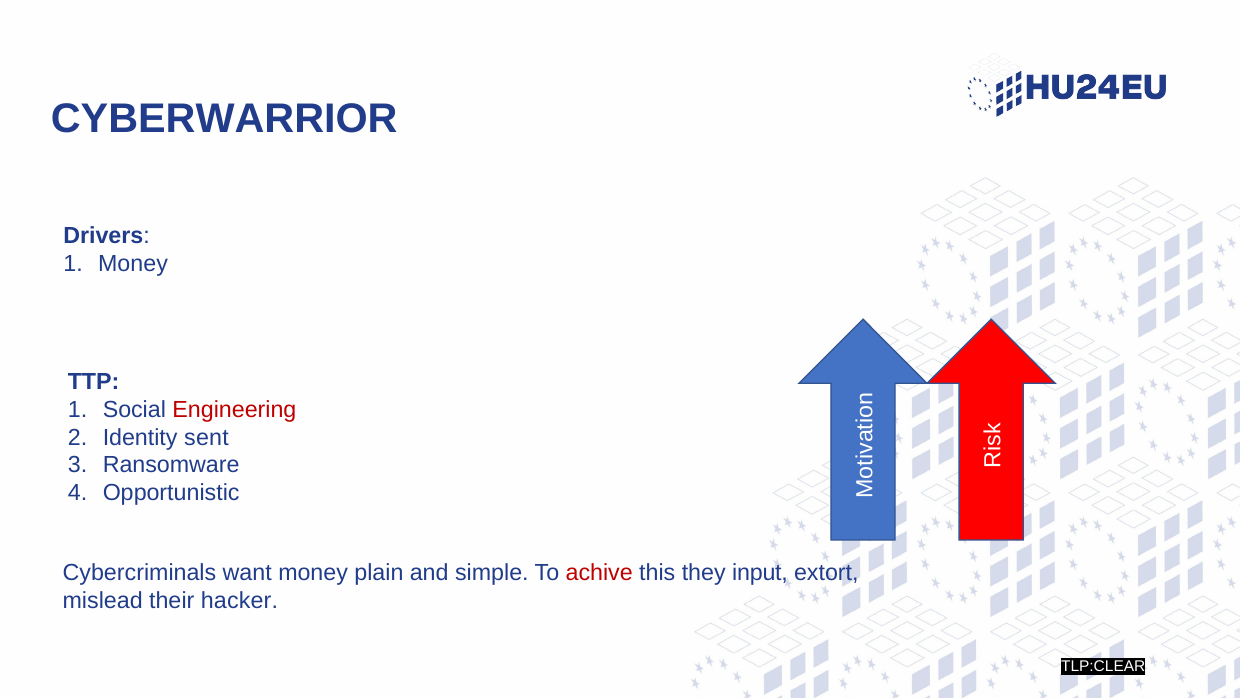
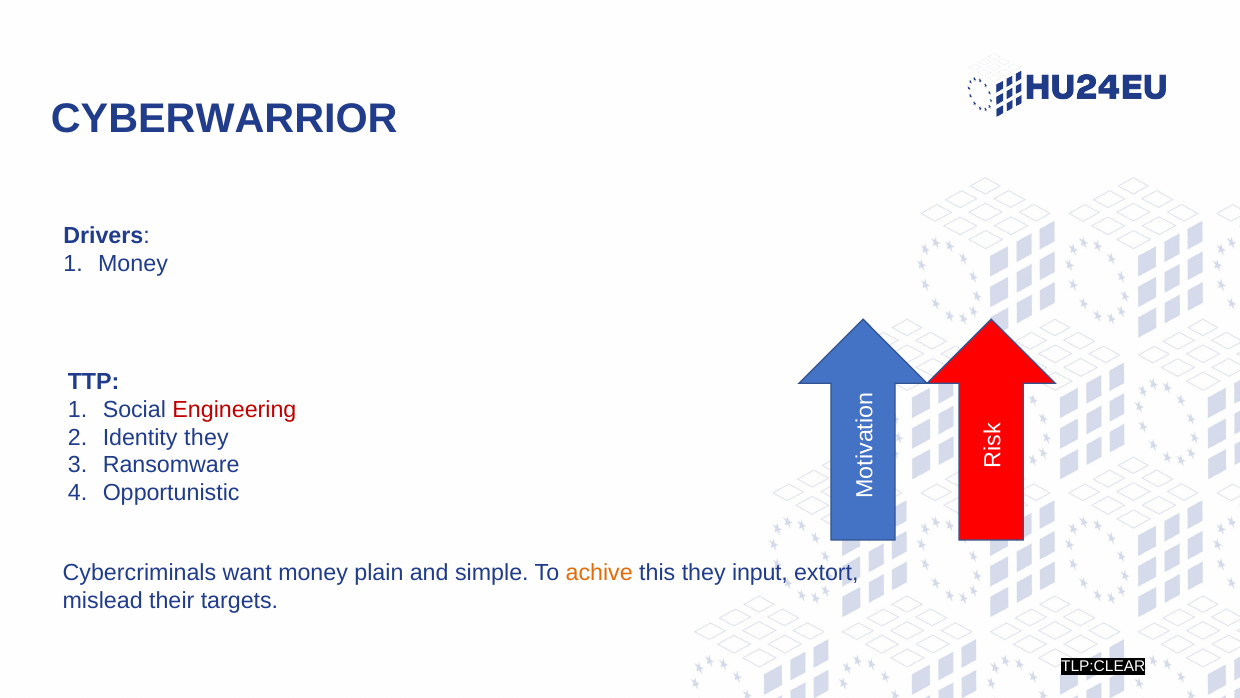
Identity sent: sent -> they (206, 437)
achive colour: red -> orange (599, 573)
hacker: hacker -> targets (240, 601)
